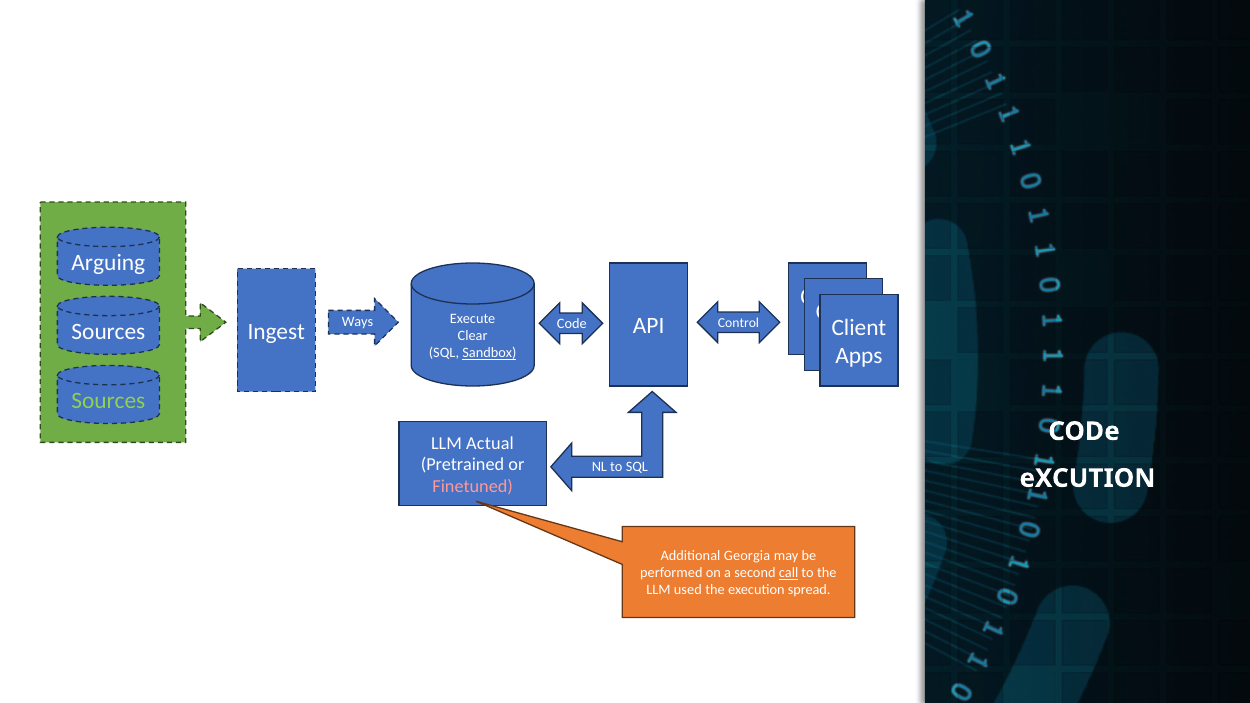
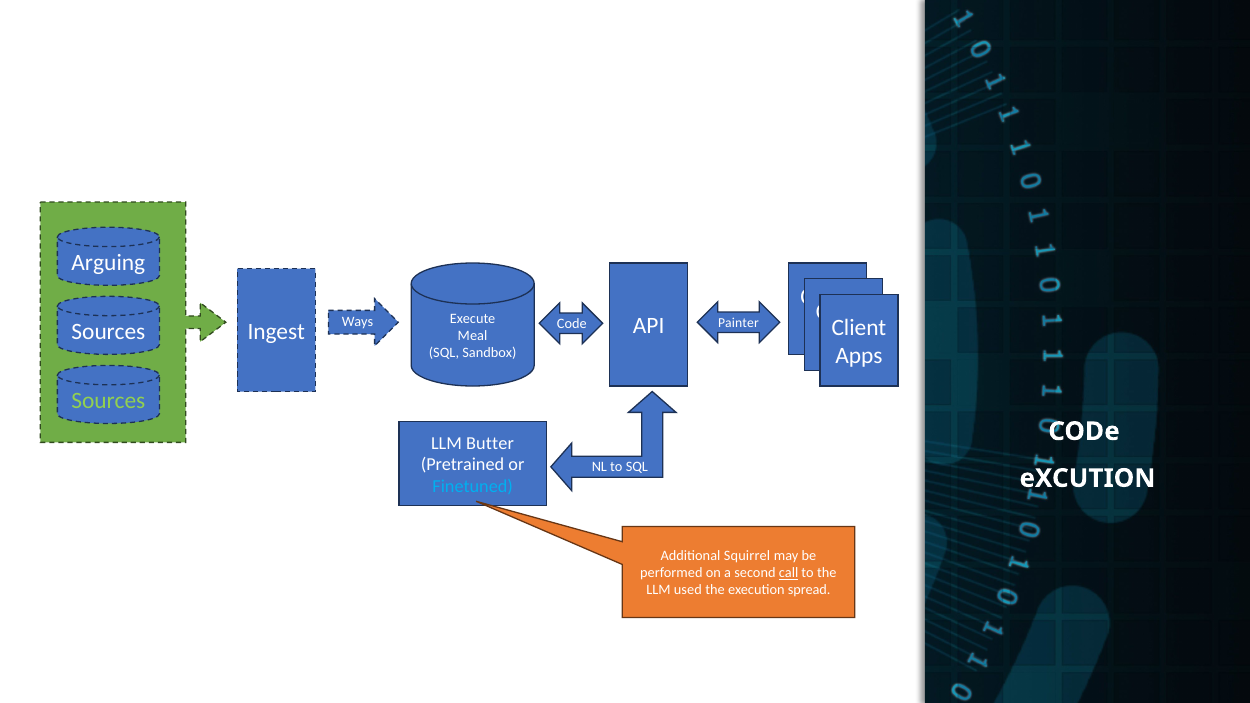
Control: Control -> Painter (738, 323)
Clear: Clear -> Meal (473, 336)
Sandbox underline: present -> none (489, 353)
Actual: Actual -> Butter (490, 443)
Finetuned colour: pink -> light blue (473, 487)
Georgia: Georgia -> Squirrel (747, 556)
